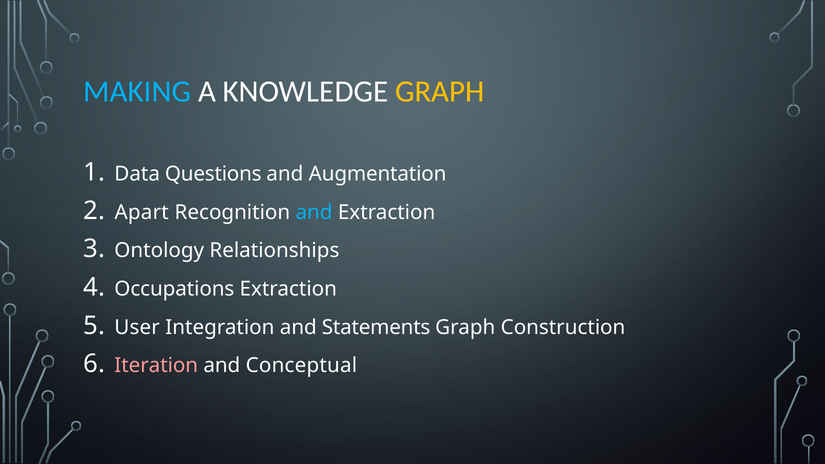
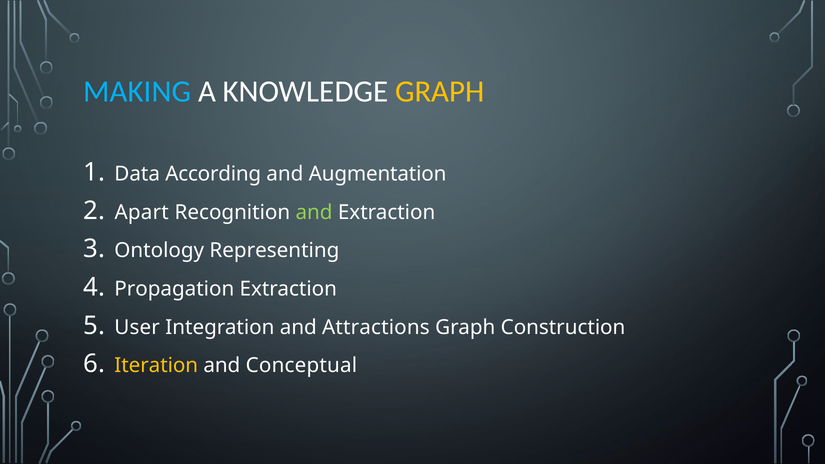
Questions: Questions -> According (213, 174)
and colour: light blue -> light green (314, 212)
Relationships: Relationships -> Representing (274, 251)
Occupations: Occupations -> Propagation (174, 289)
Statements: Statements -> Attractions (376, 327)
Iteration colour: pink -> yellow (156, 366)
